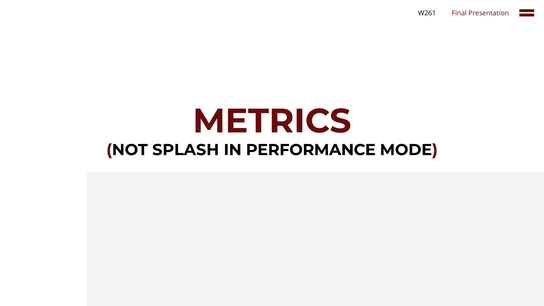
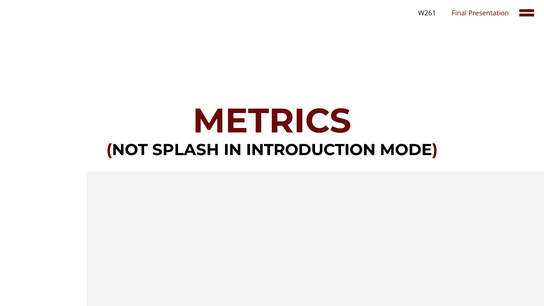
PERFORMANCE: PERFORMANCE -> INTRODUCTION (311, 150)
